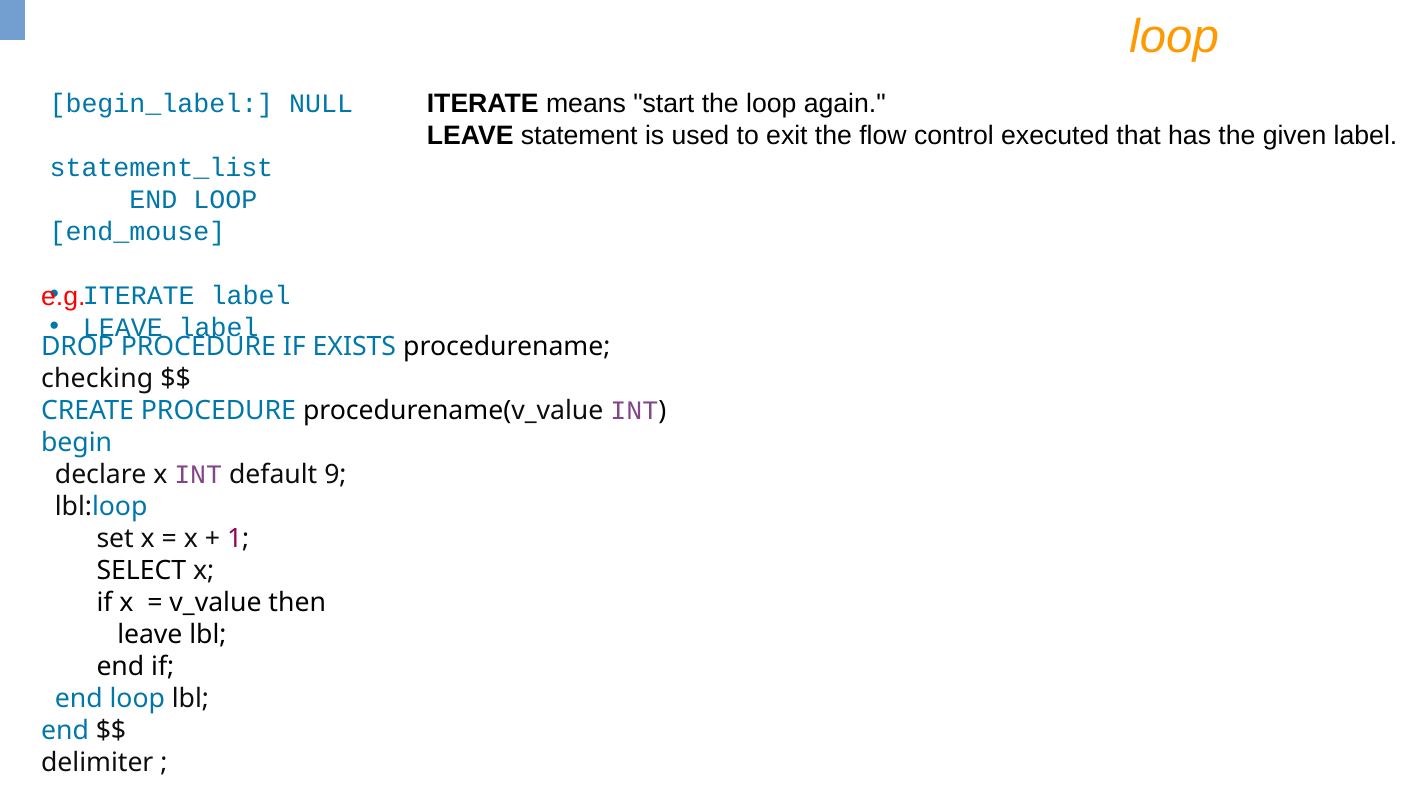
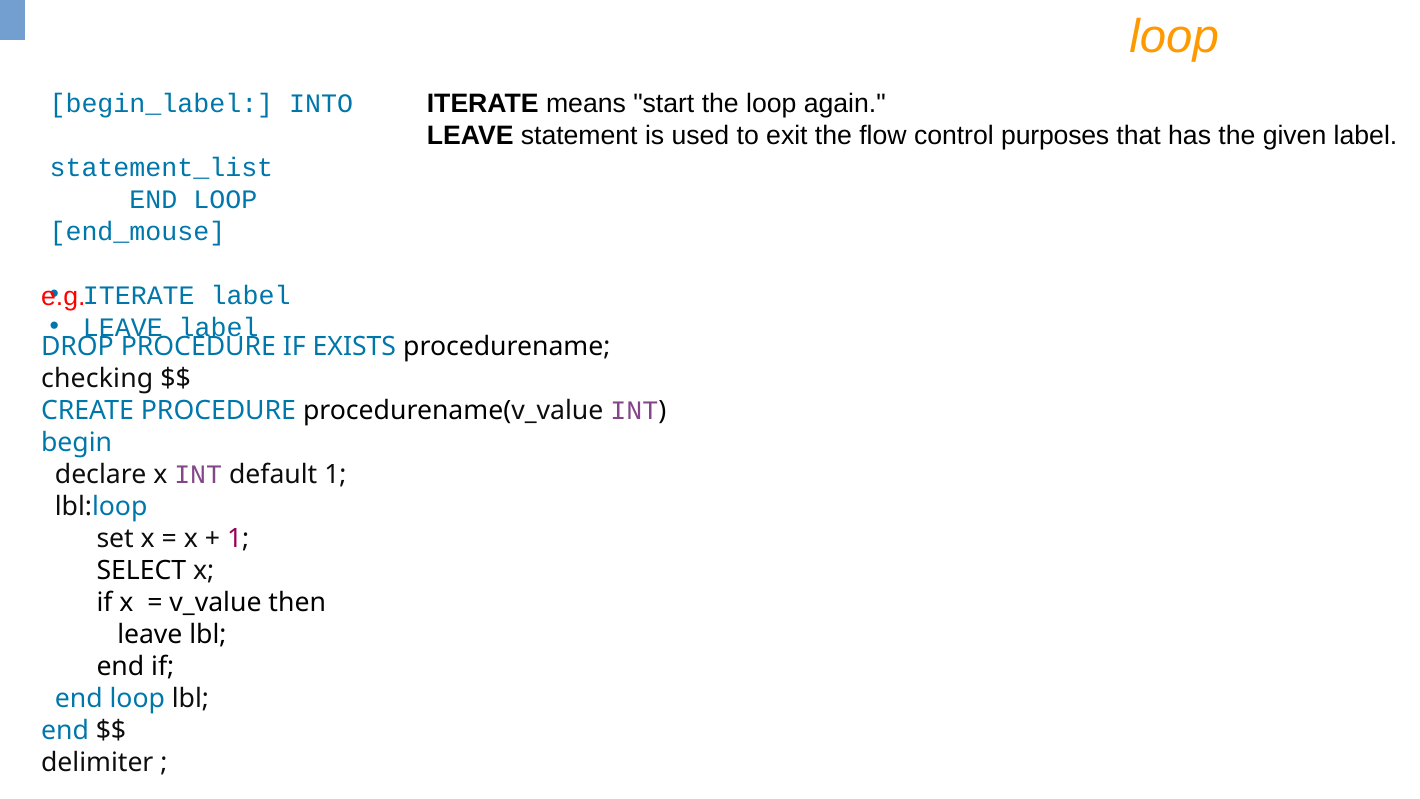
NULL: NULL -> INTO (321, 104)
executed: executed -> purposes (1055, 136)
default 9: 9 -> 1 (335, 475)
